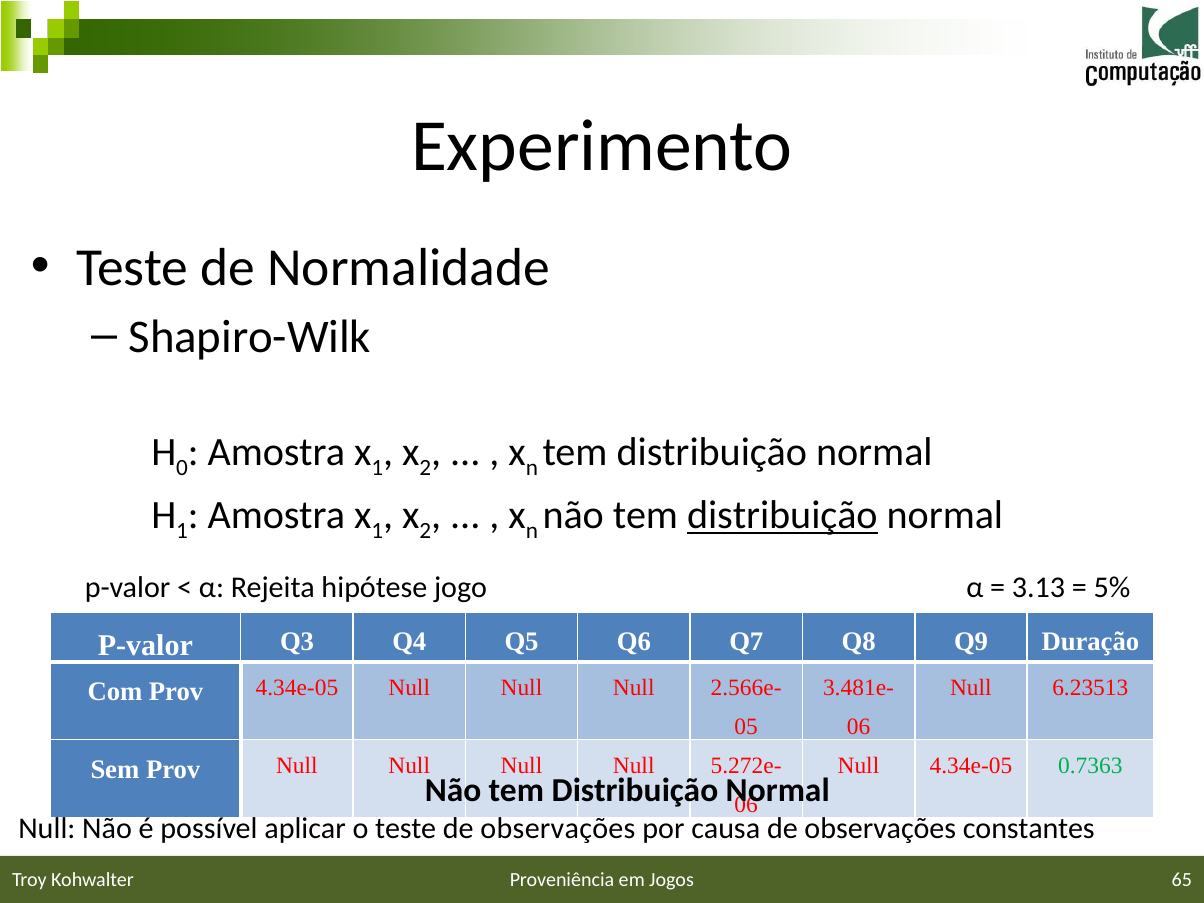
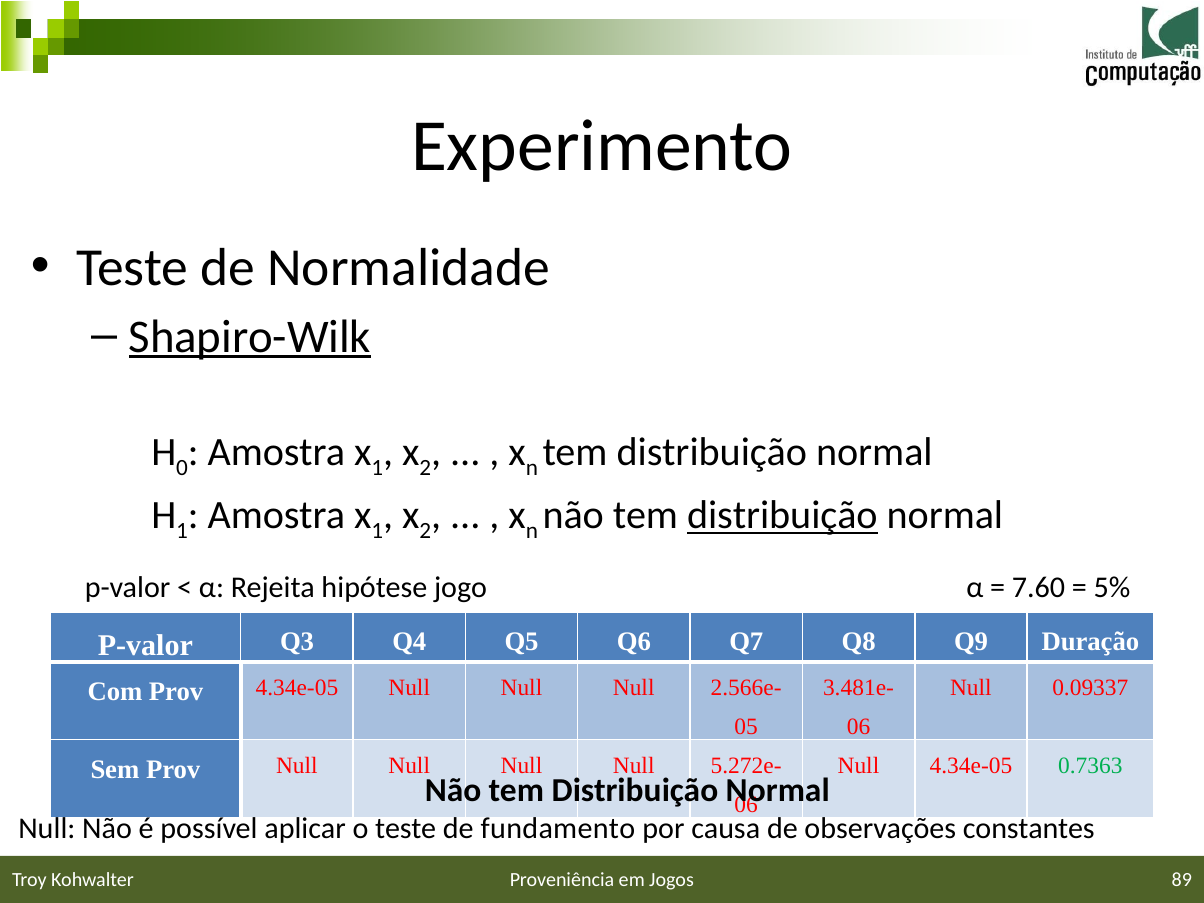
Shapiro-Wilk underline: none -> present (250, 337)
3.13: 3.13 -> 7.60 (1038, 588)
6.23513: 6.23513 -> 0.09337 (1090, 688)
teste de observações: observações -> fundamento (558, 829)
65: 65 -> 89 (1182, 880)
